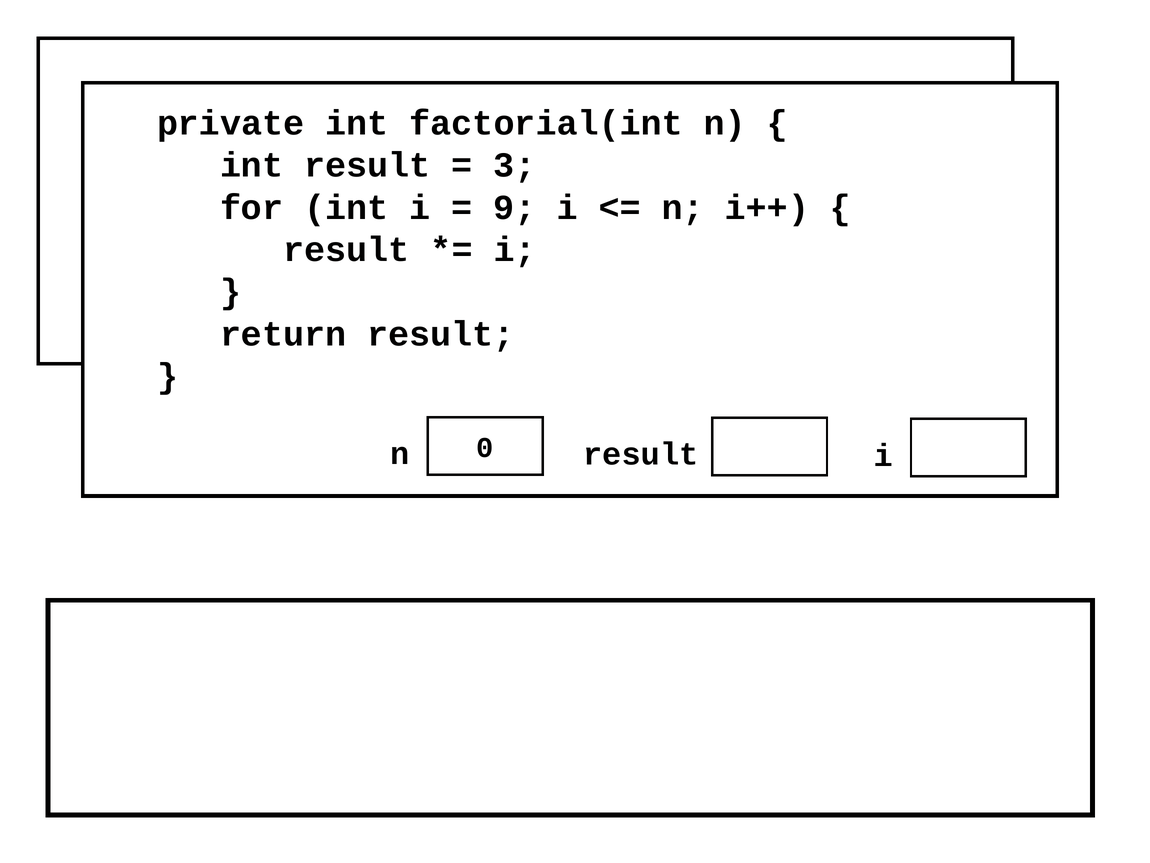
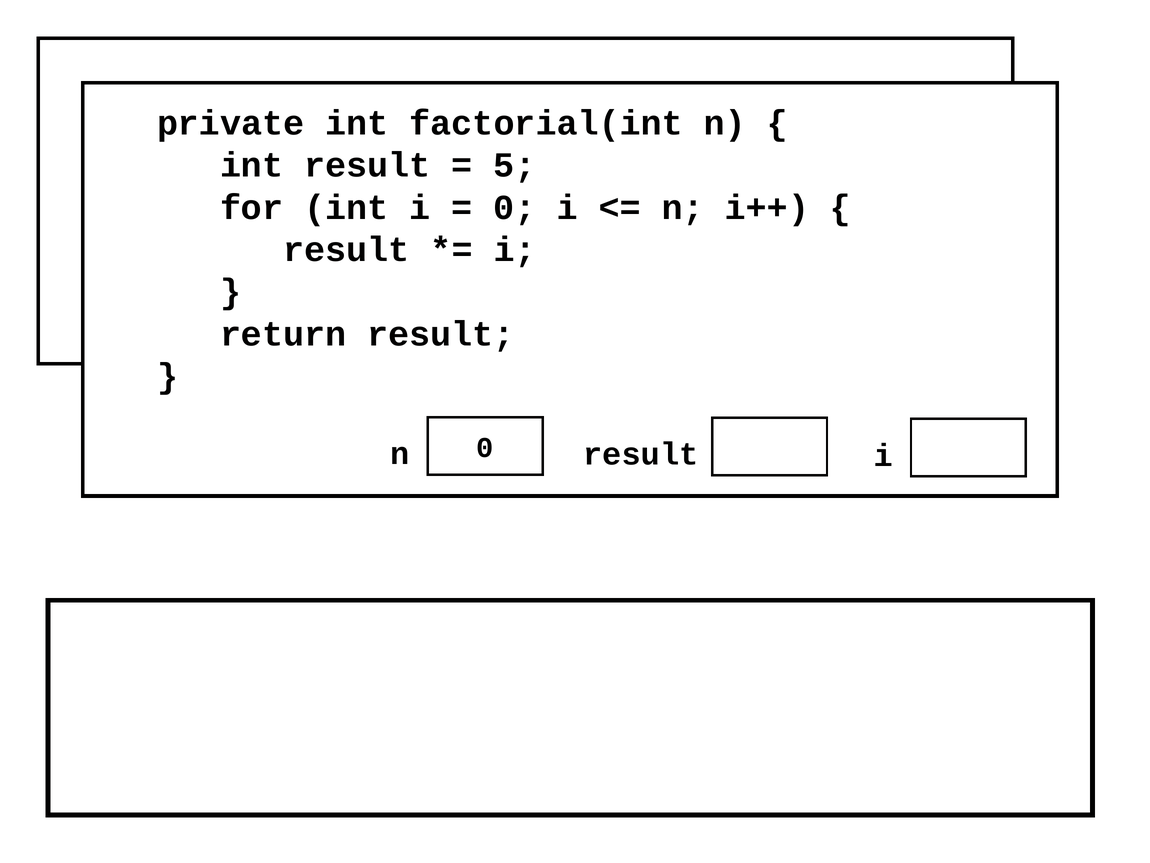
3: 3 -> 5 (515, 165)
9: 9 -> 0 (515, 207)
